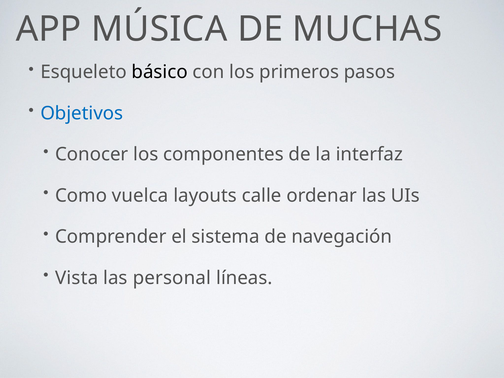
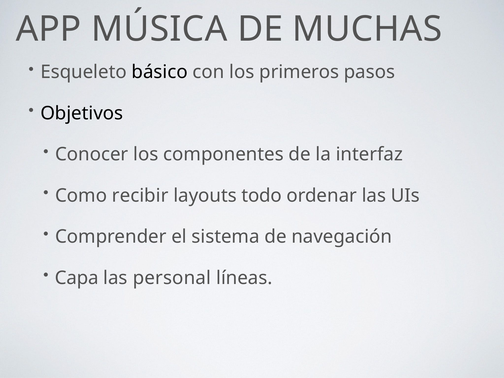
Objetivos colour: blue -> black (82, 113)
vuelca: vuelca -> recibir (140, 196)
calle: calle -> todo (262, 196)
Vista: Vista -> Capa (77, 278)
